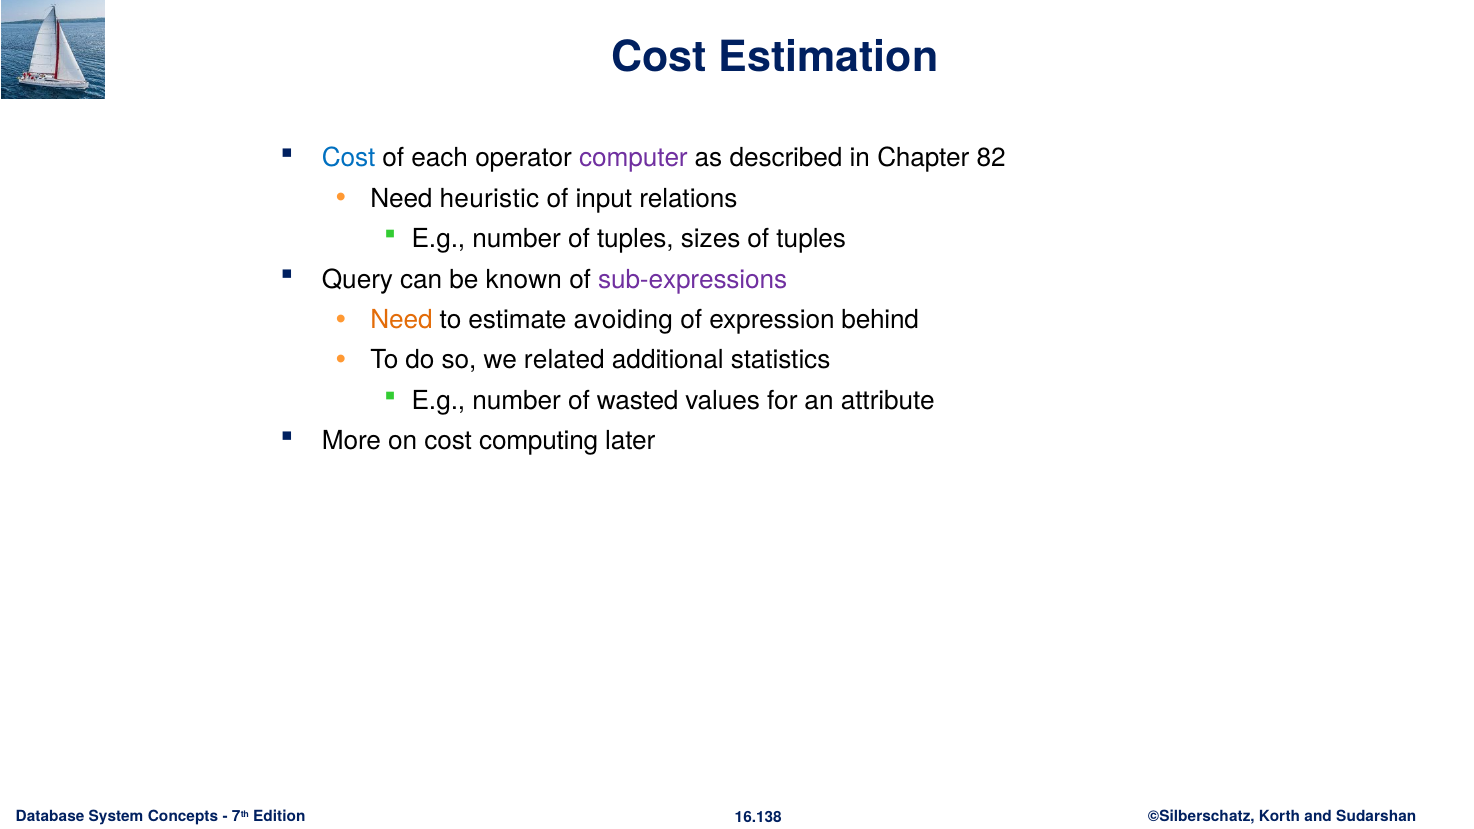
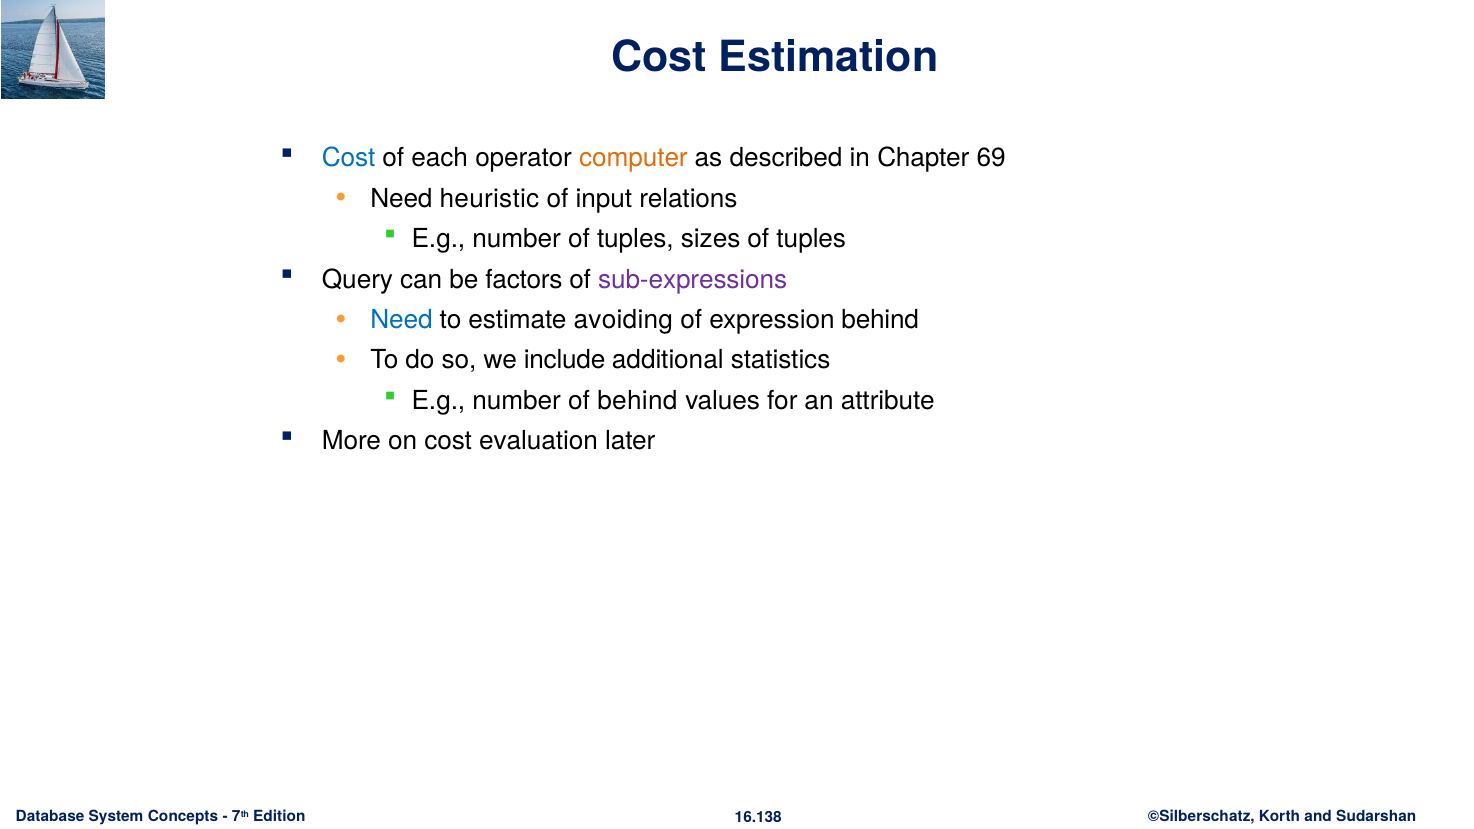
computer colour: purple -> orange (633, 158)
82: 82 -> 69 (991, 158)
known: known -> factors (524, 279)
Need colour: orange -> blue (401, 320)
related: related -> include (565, 360)
of wasted: wasted -> behind (637, 401)
computing: computing -> evaluation (539, 441)
